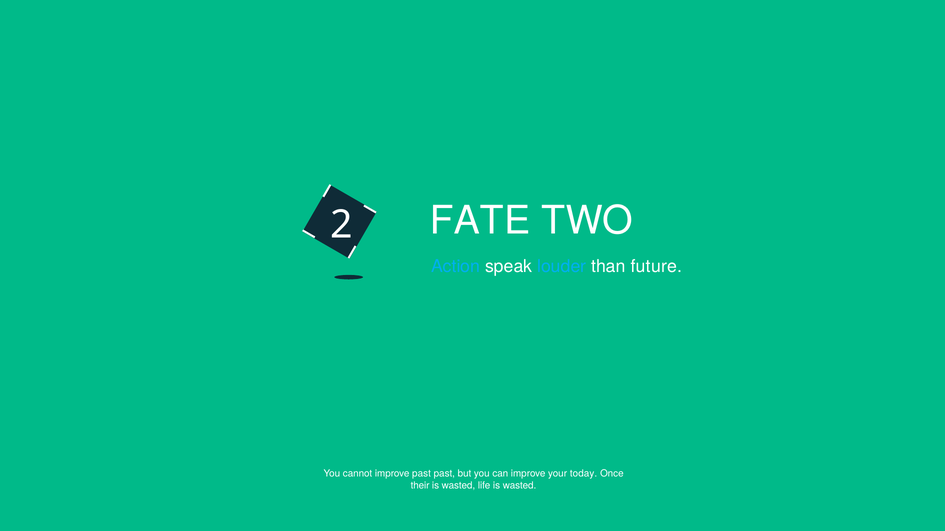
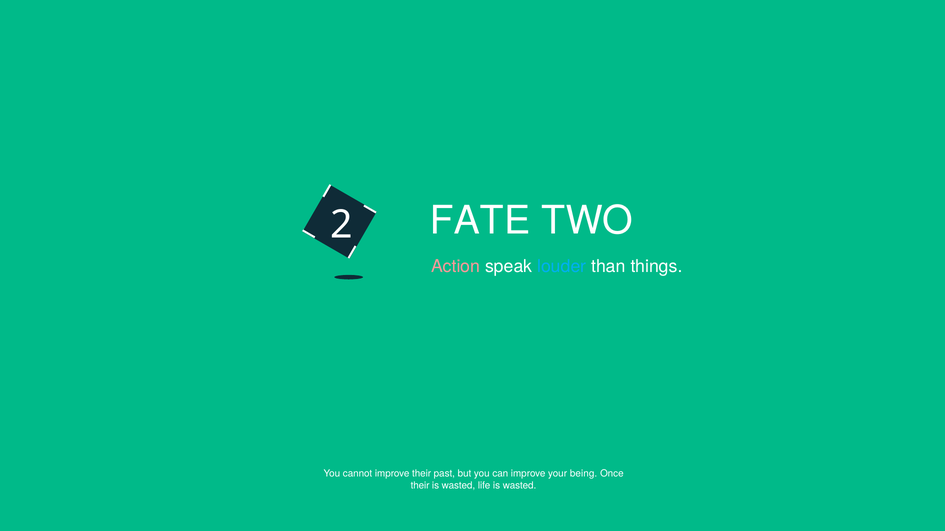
Action colour: light blue -> pink (456, 267)
future: future -> things (657, 267)
improve past: past -> their (422, 474)
today: today -> being (584, 474)
